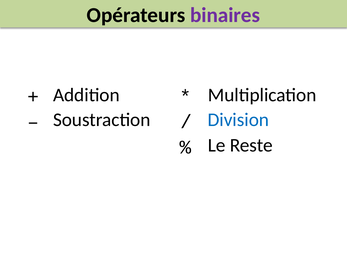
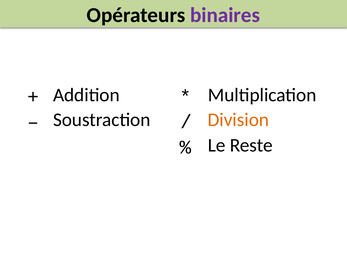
Division colour: blue -> orange (238, 120)
